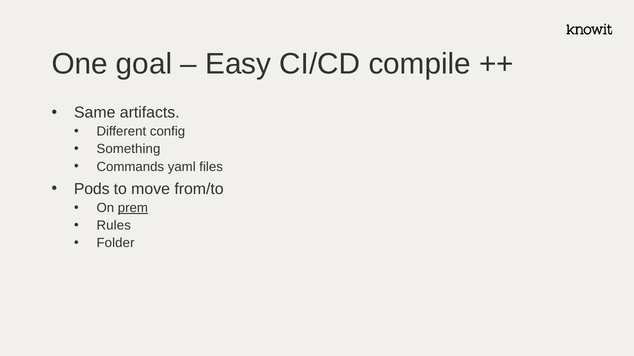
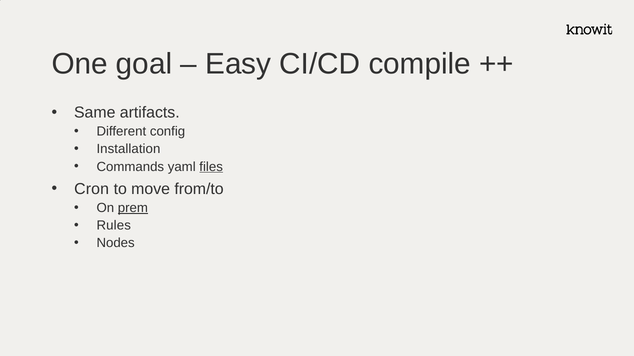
Something: Something -> Installation (128, 149)
files underline: none -> present (211, 167)
Pods: Pods -> Cron (92, 189)
Folder: Folder -> Nodes (116, 243)
